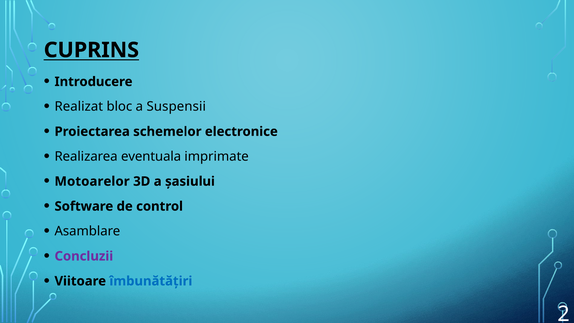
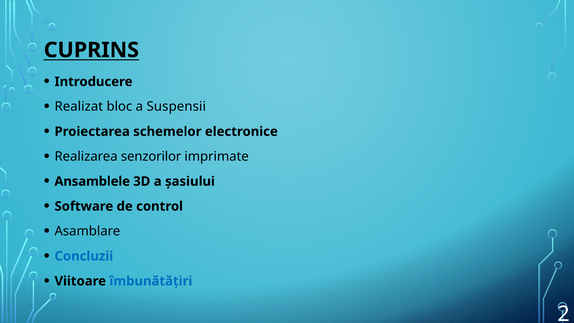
eventuala: eventuala -> senzorilor (151, 156)
Motoarelor: Motoarelor -> Ansamblele (92, 181)
Concluzii colour: purple -> blue (84, 256)
